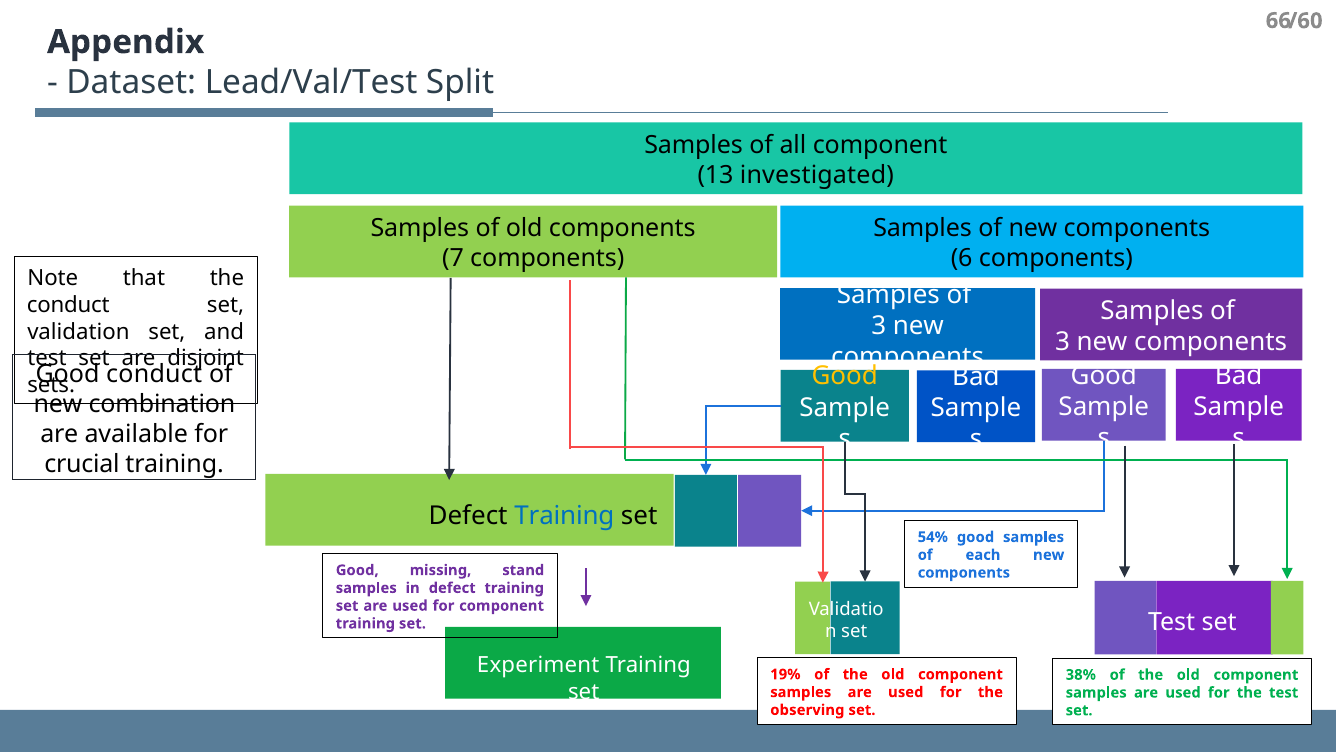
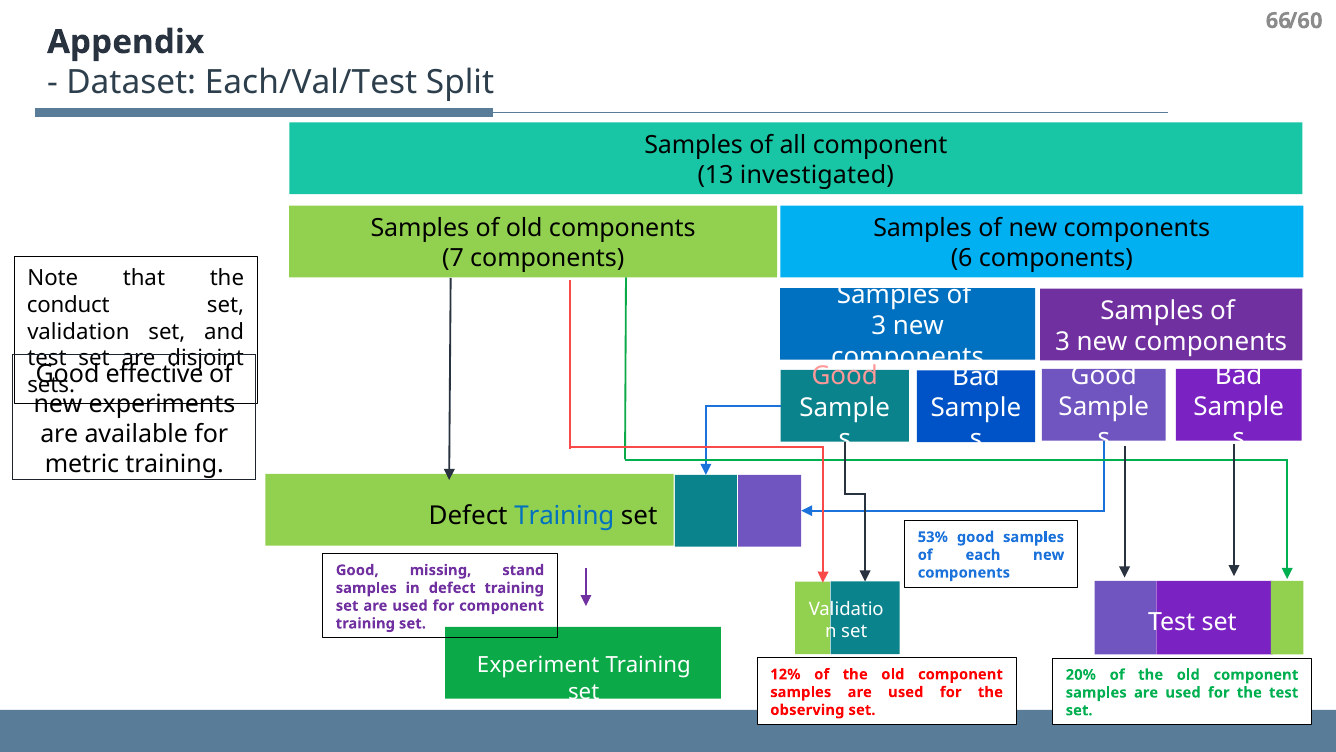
Lead/Val/Test: Lead/Val/Test -> Each/Val/Test (311, 82)
conduct: conduct -> effective (154, 374)
Good colour: yellow -> pink (845, 376)
combination: combination -> experiments (162, 404)
crucial: crucial -> metric (82, 464)
54%: 54% -> 53% (933, 537)
19%: 19% -> 12% (785, 674)
38%: 38% -> 20% (1081, 674)
